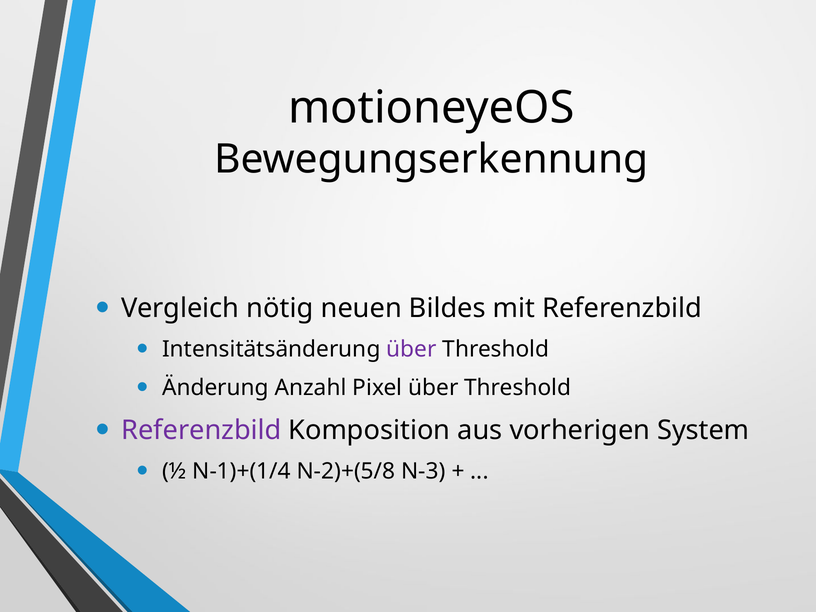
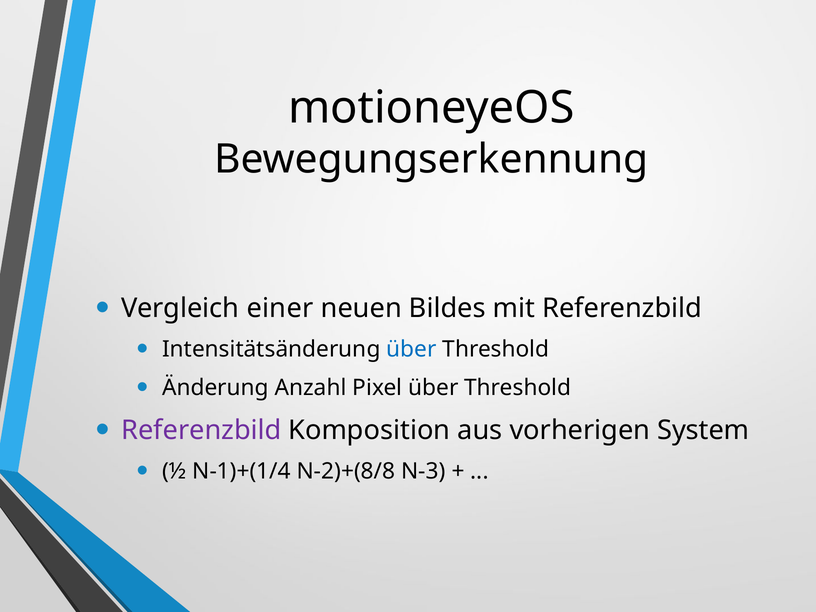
nötig: nötig -> einer (280, 308)
über colour: purple -> blue (412, 349)
N-2)+(5/8: N-2)+(5/8 -> N-2)+(8/8 (346, 471)
